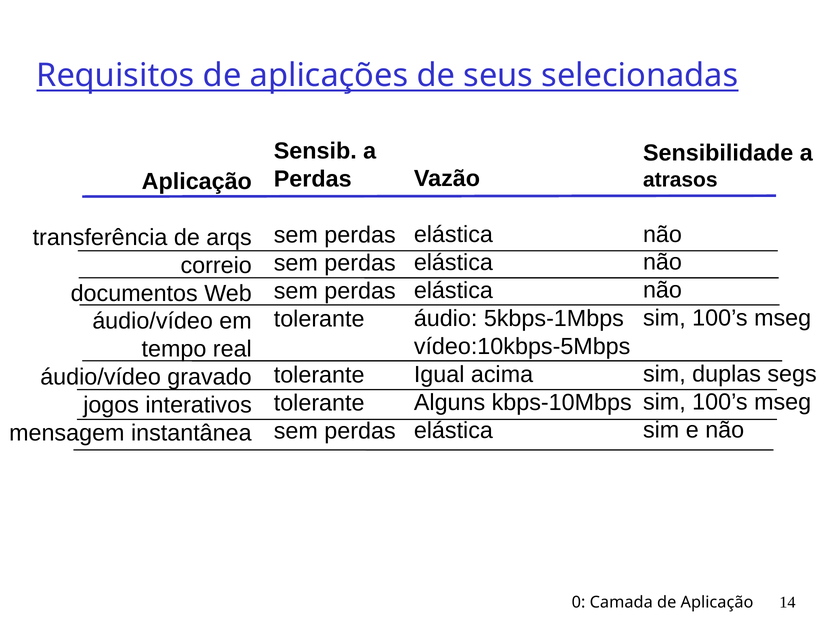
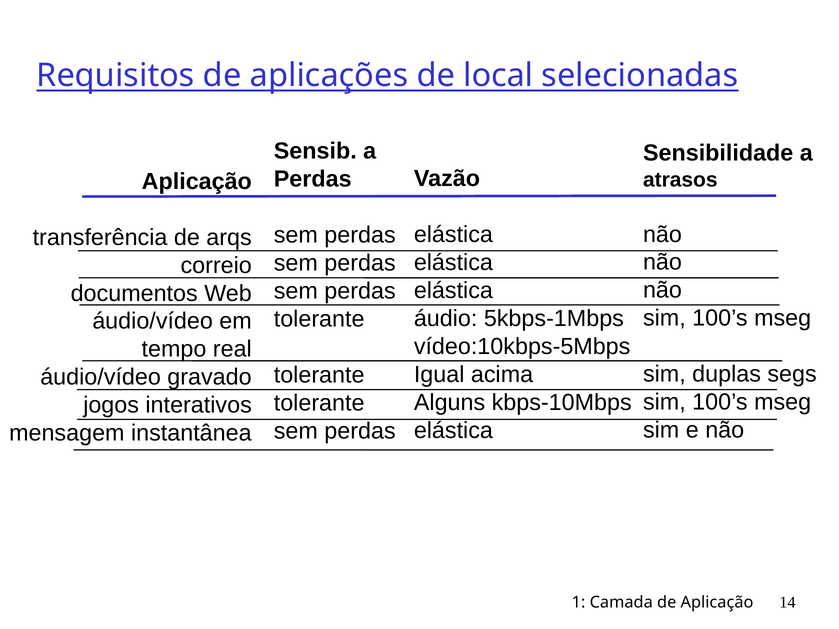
seus: seus -> local (498, 76)
0: 0 -> 1 (579, 602)
